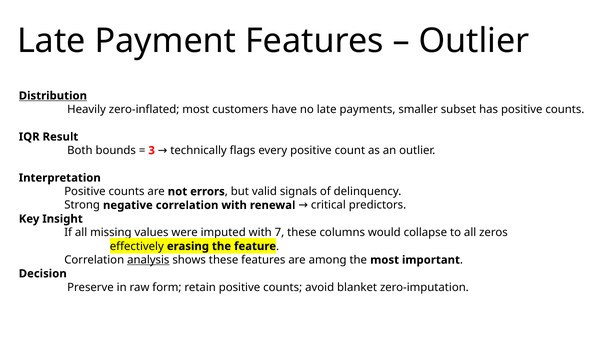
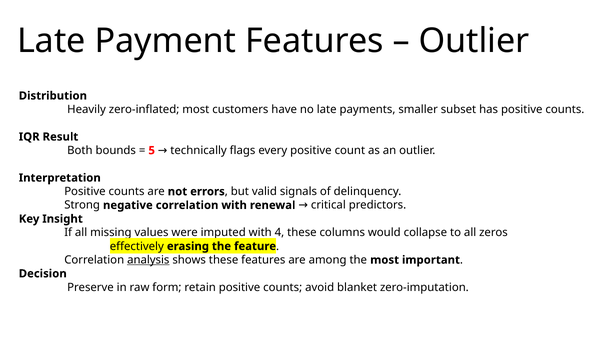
Distribution underline: present -> none (53, 96)
3: 3 -> 5 (152, 150)
7: 7 -> 4 (279, 232)
